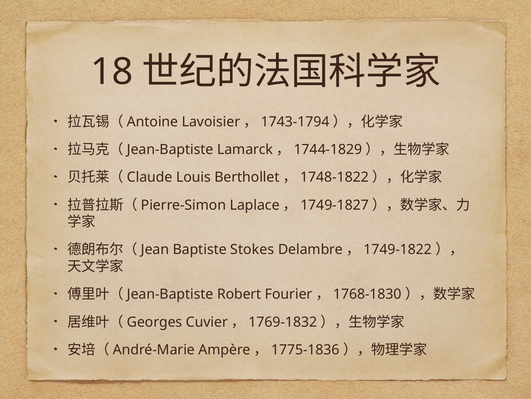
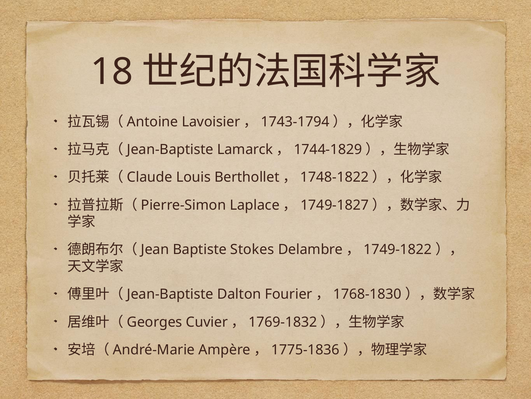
Robert: Robert -> Dalton (239, 294)
